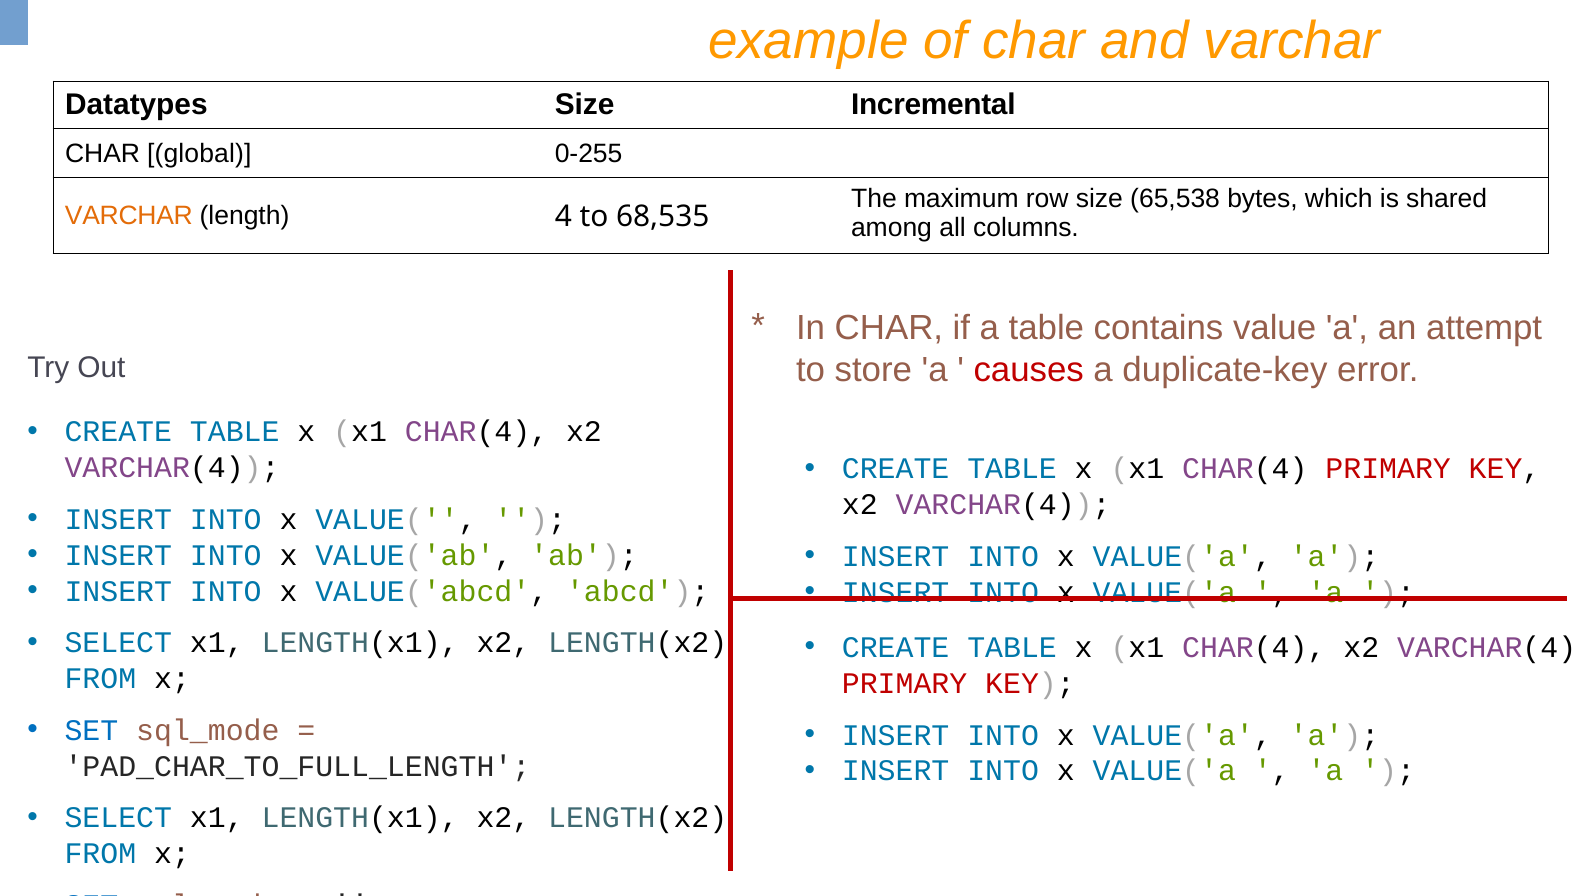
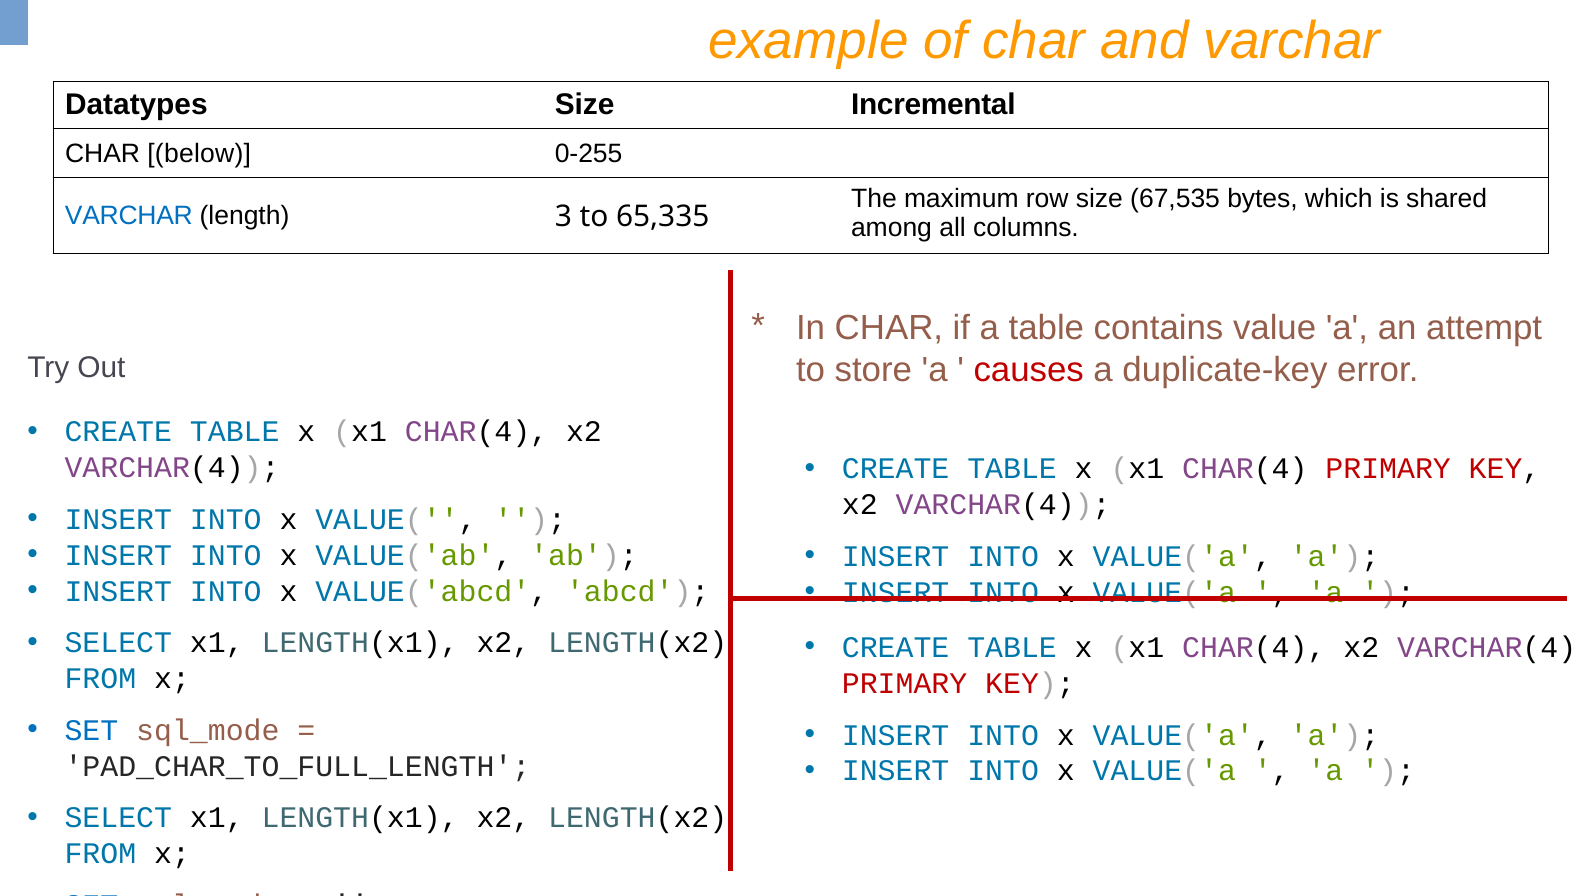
global: global -> below (199, 153)
65,538: 65,538 -> 67,535 (1175, 198)
VARCHAR colour: orange -> blue (129, 215)
4: 4 -> 3 (563, 217)
68,535: 68,535 -> 65,335 (663, 217)
